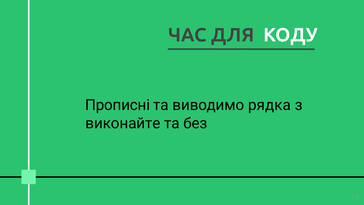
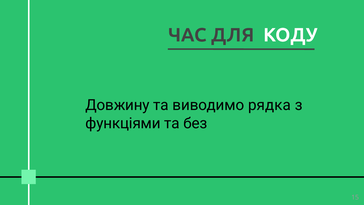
Прописні: Прописні -> Довжину (118, 105)
виконайте: виконайте -> функціями (123, 123)
